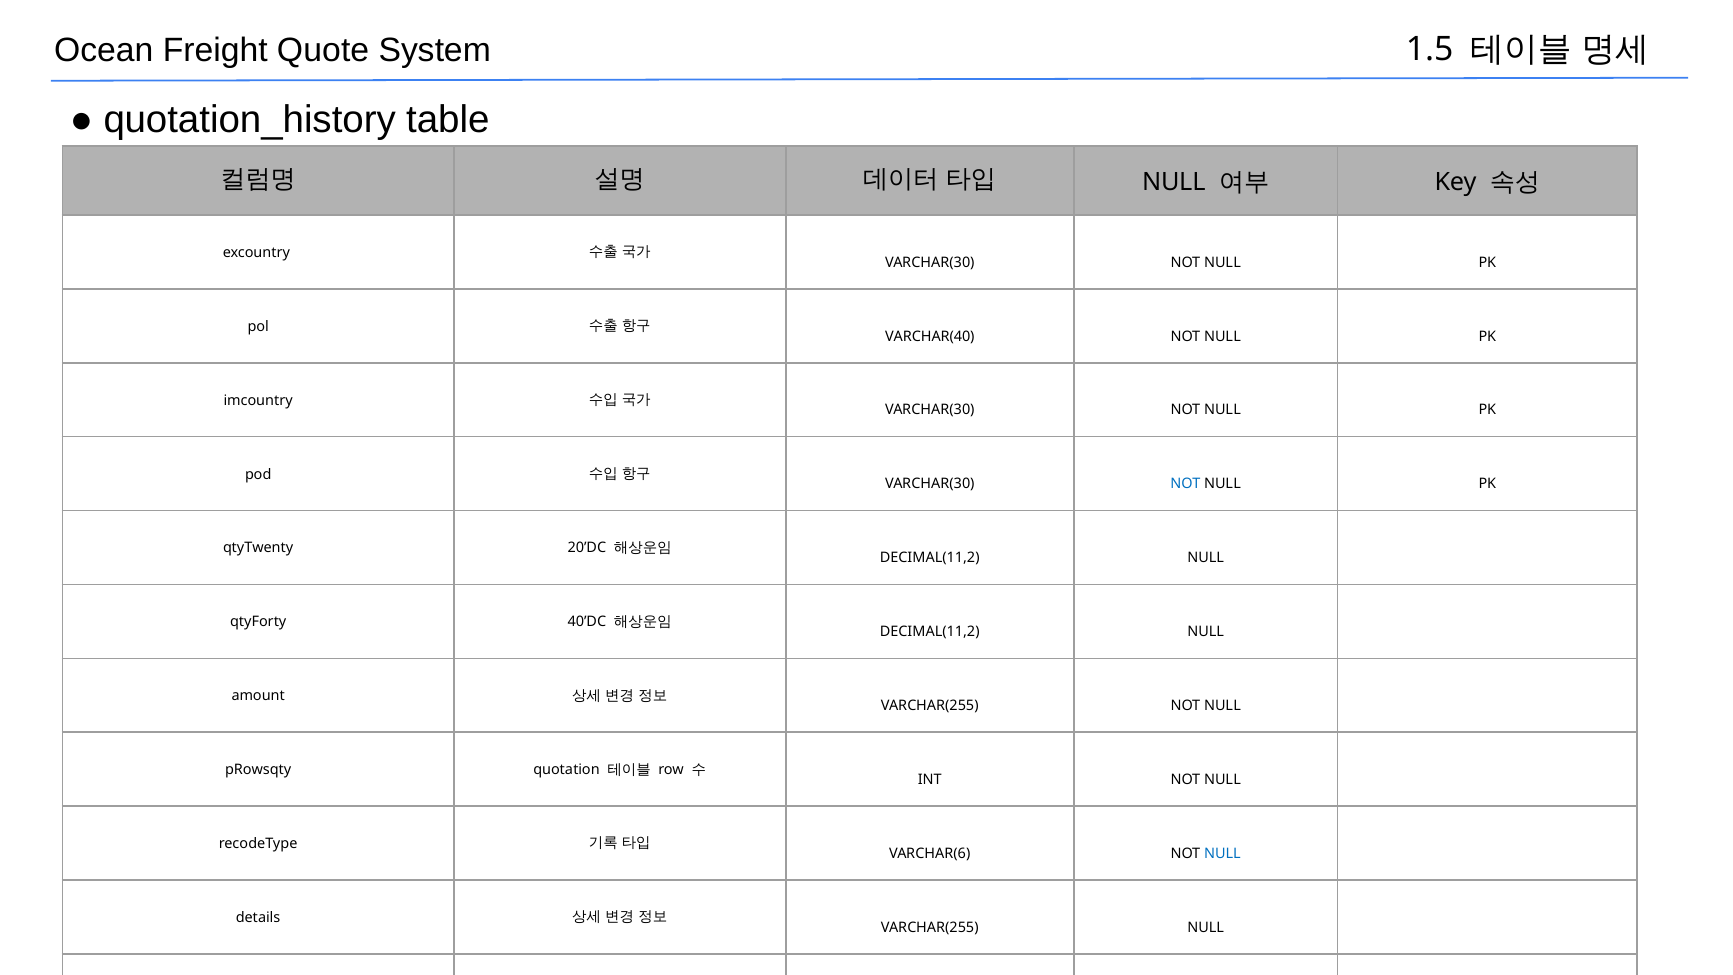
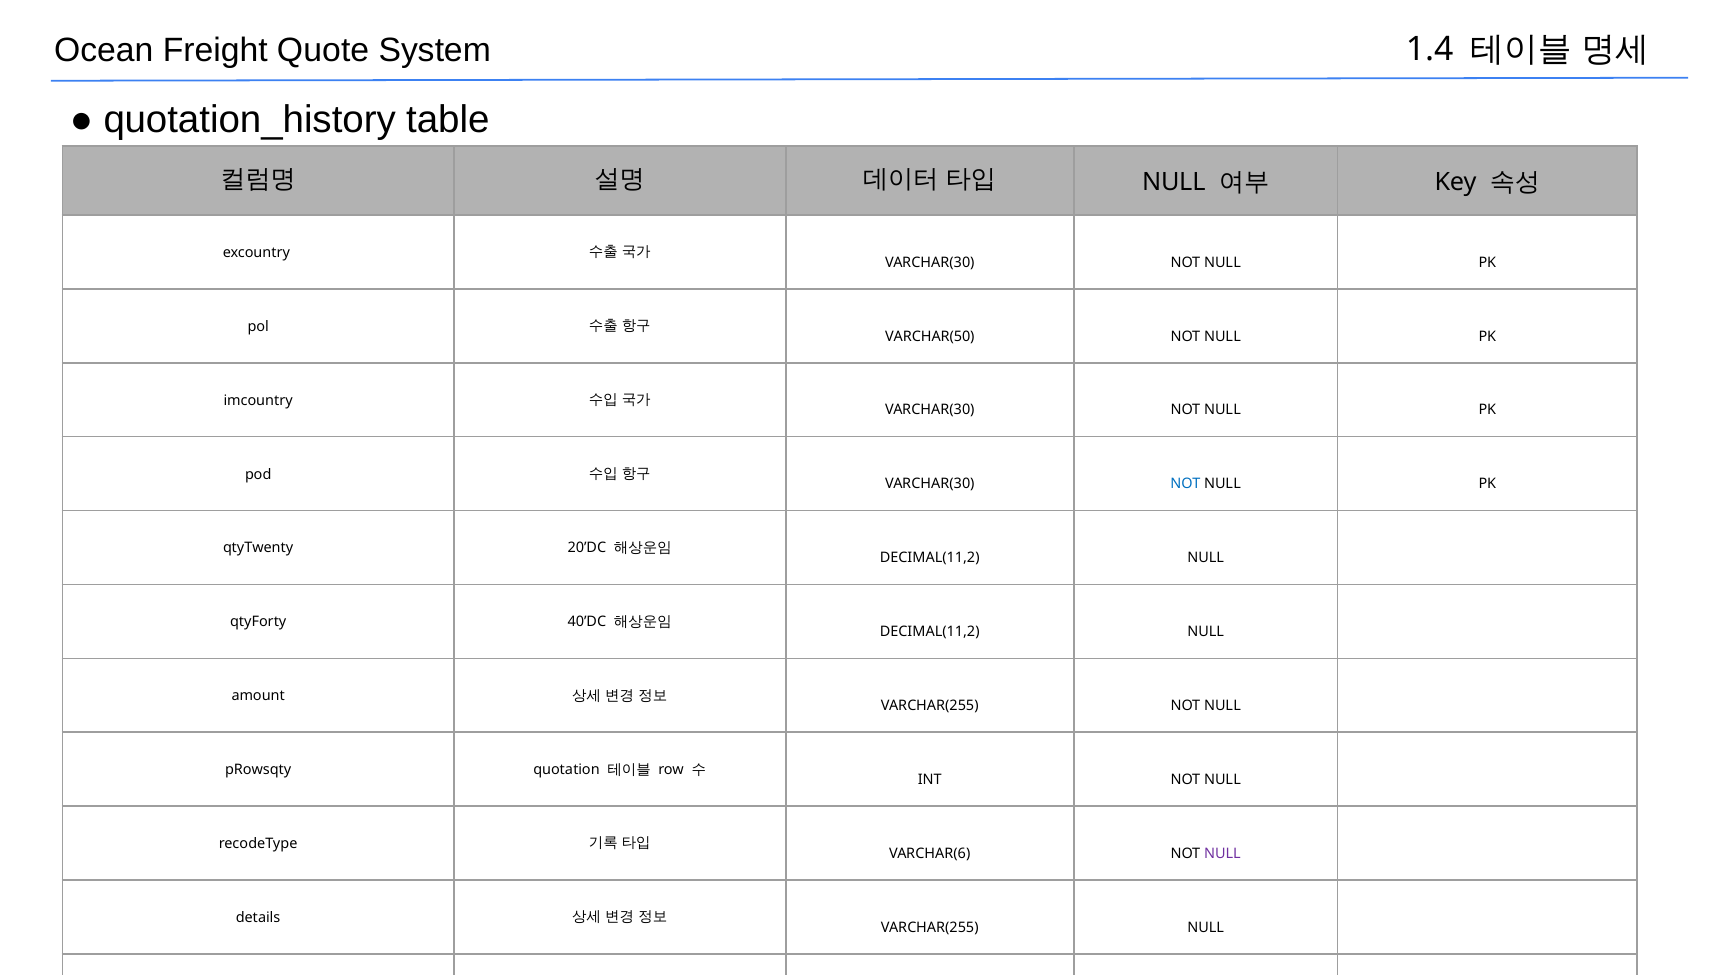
1.5: 1.5 -> 1.4 (1430, 50)
VARCHAR(40: VARCHAR(40 -> VARCHAR(50 (930, 336)
NULL colour: blue -> purple (1222, 853)
